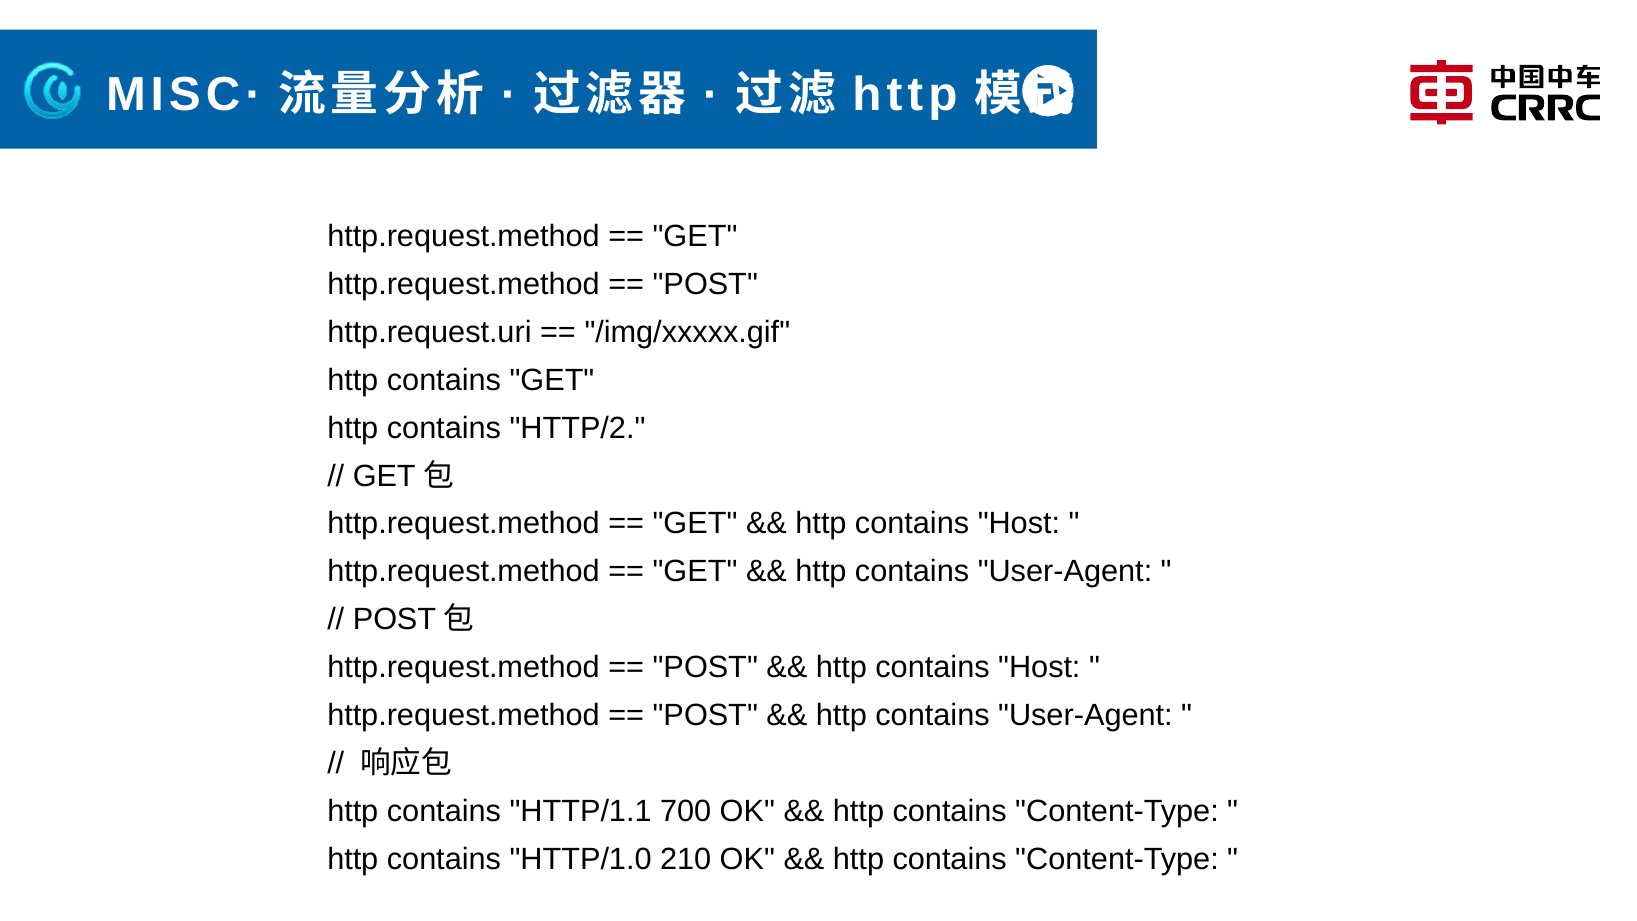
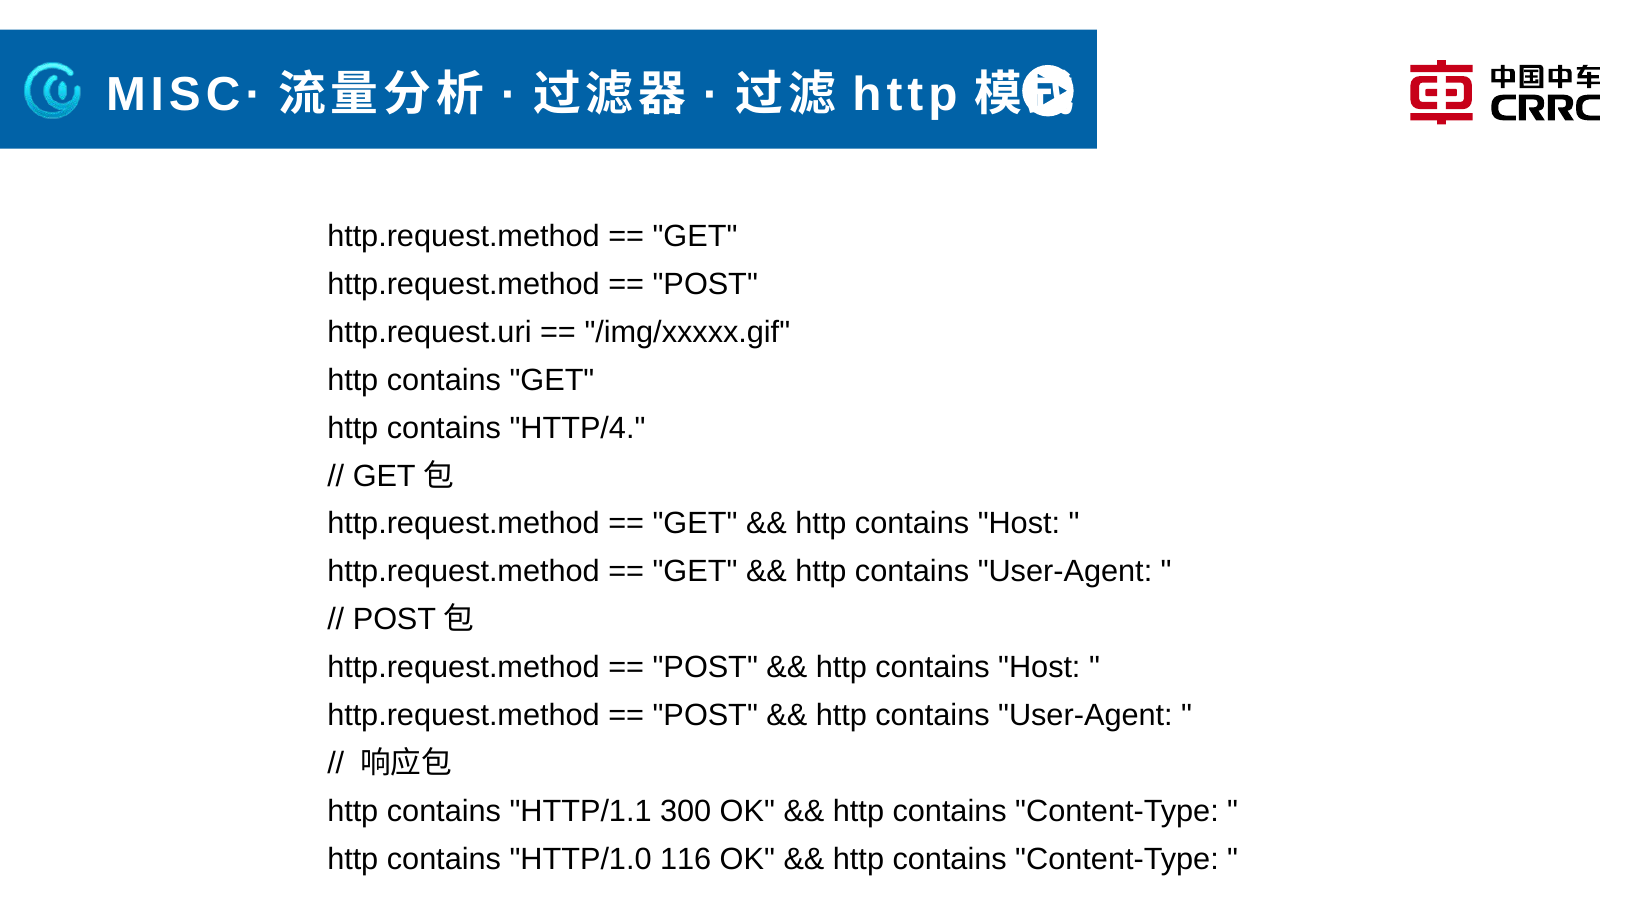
HTTP/2: HTTP/2 -> HTTP/4 (577, 428)
700: 700 -> 300 (686, 811)
210: 210 -> 116 (686, 859)
